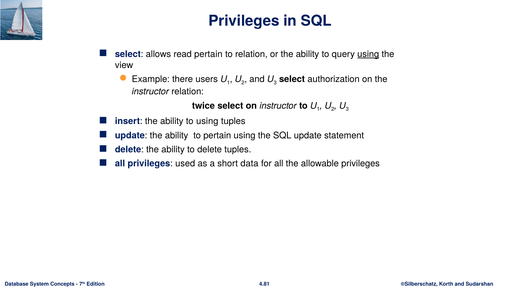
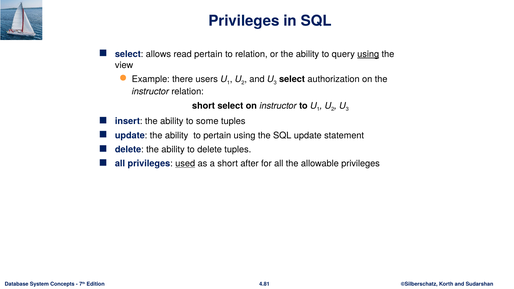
twice: twice -> short (203, 106)
to using: using -> some (207, 121)
used underline: none -> present (185, 164)
data: data -> after (250, 164)
